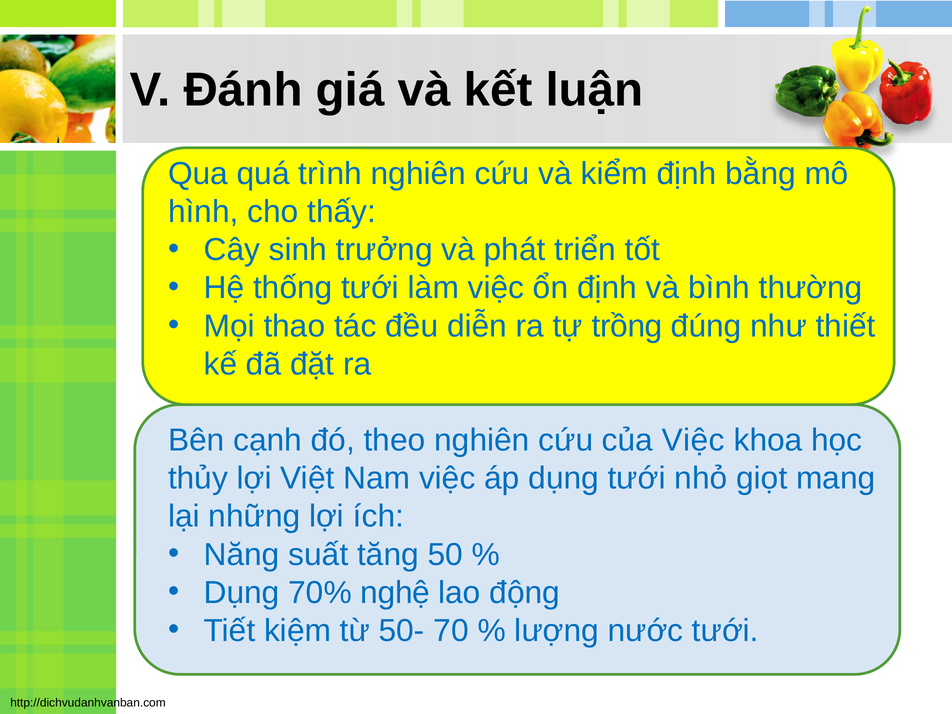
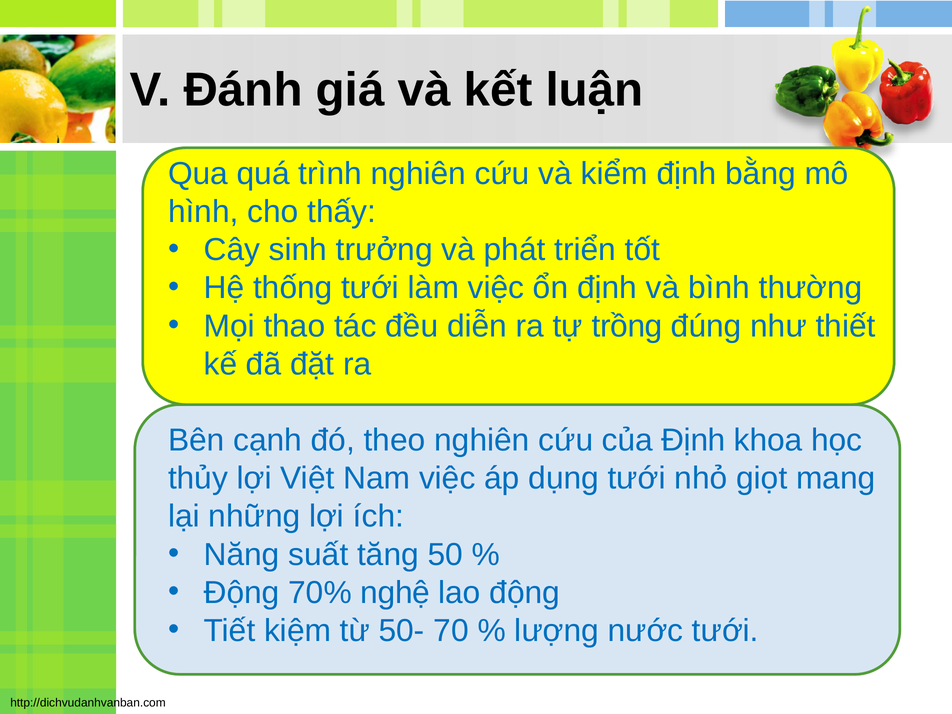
của Việc: Việc -> Định (693, 440)
Dụng: Dụng -> Động (242, 593)
